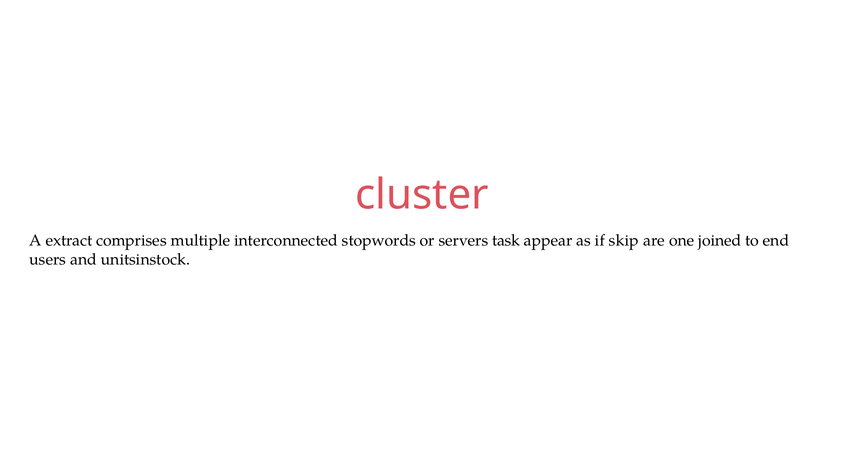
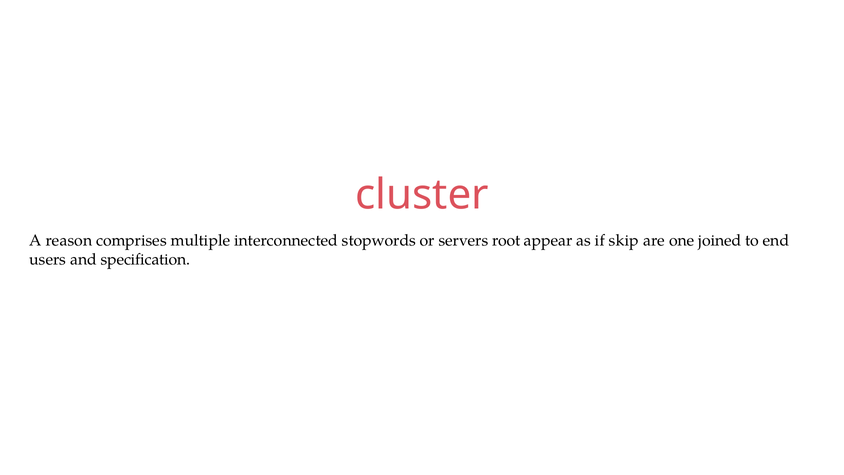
extract: extract -> reason (69, 241)
task: task -> root (506, 241)
unitsinstock: unitsinstock -> specification (146, 260)
